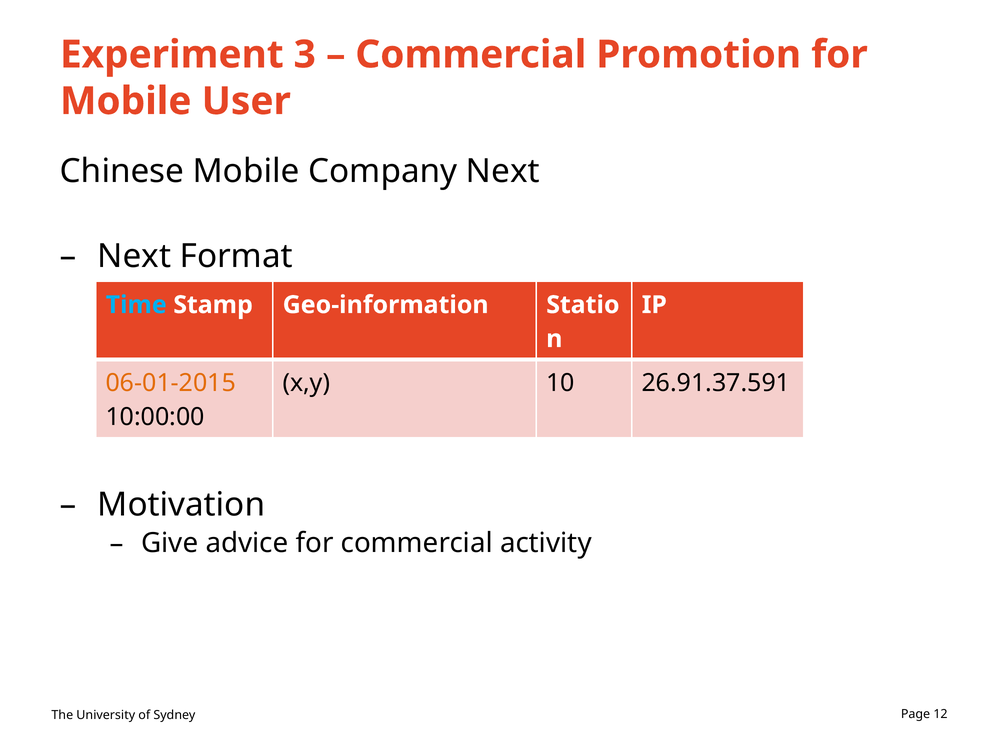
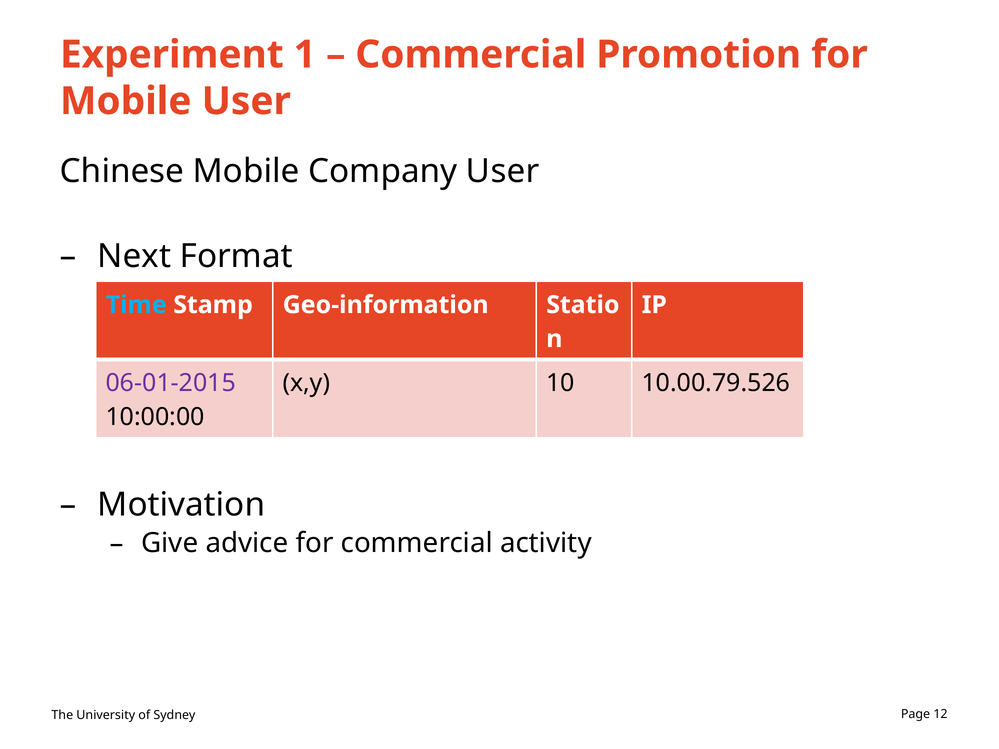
3: 3 -> 1 (305, 55)
Company Next: Next -> User (503, 171)
06-01-2015 colour: orange -> purple (171, 383)
26.91.37.591: 26.91.37.591 -> 10.00.79.526 (716, 383)
